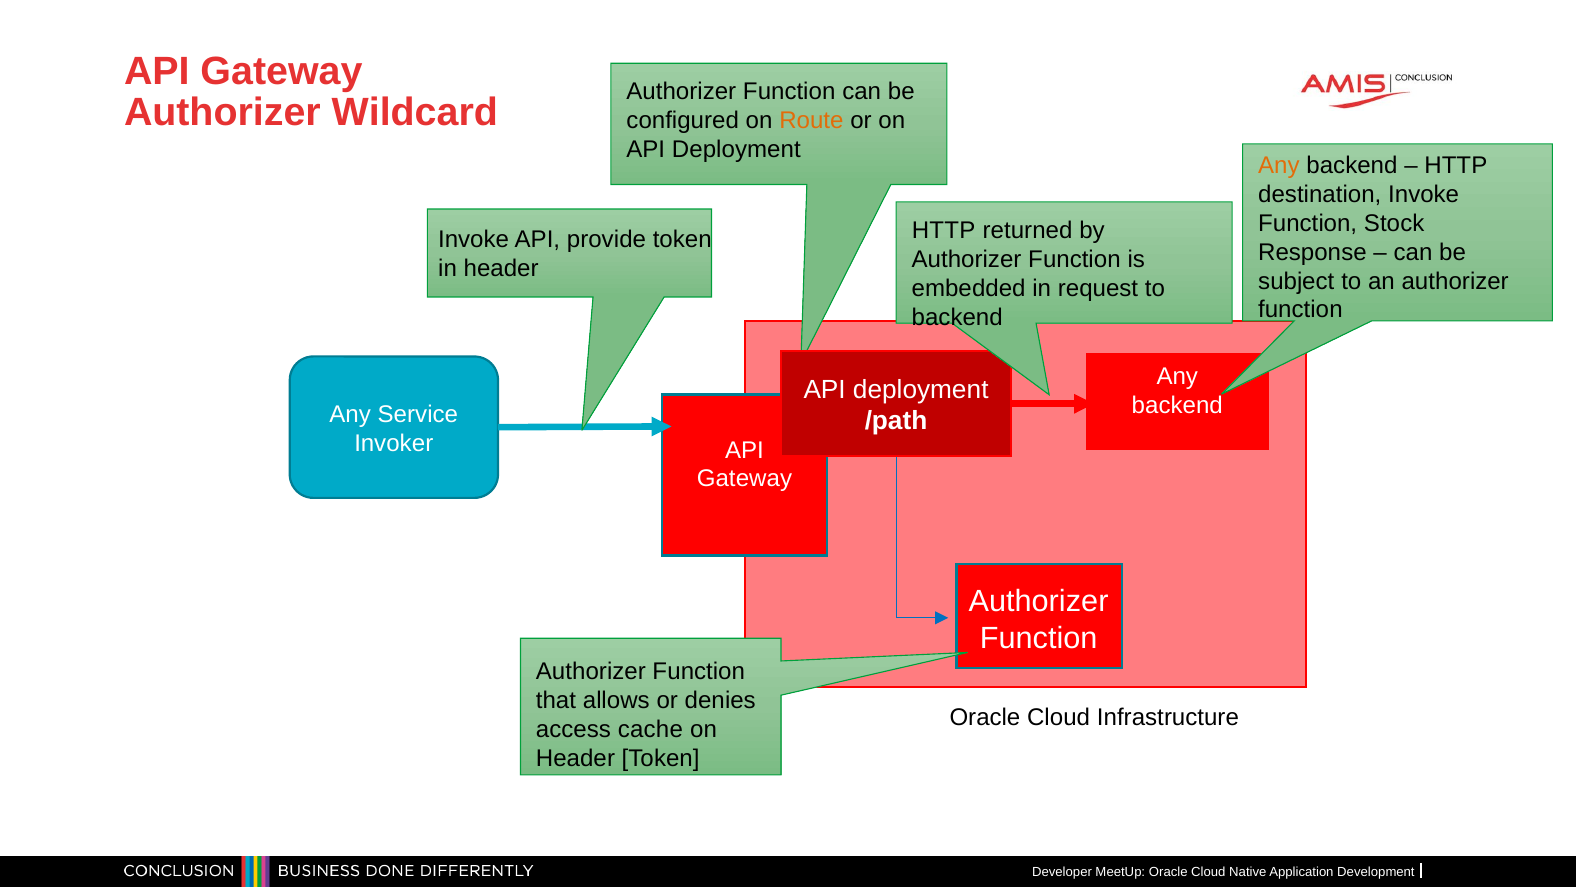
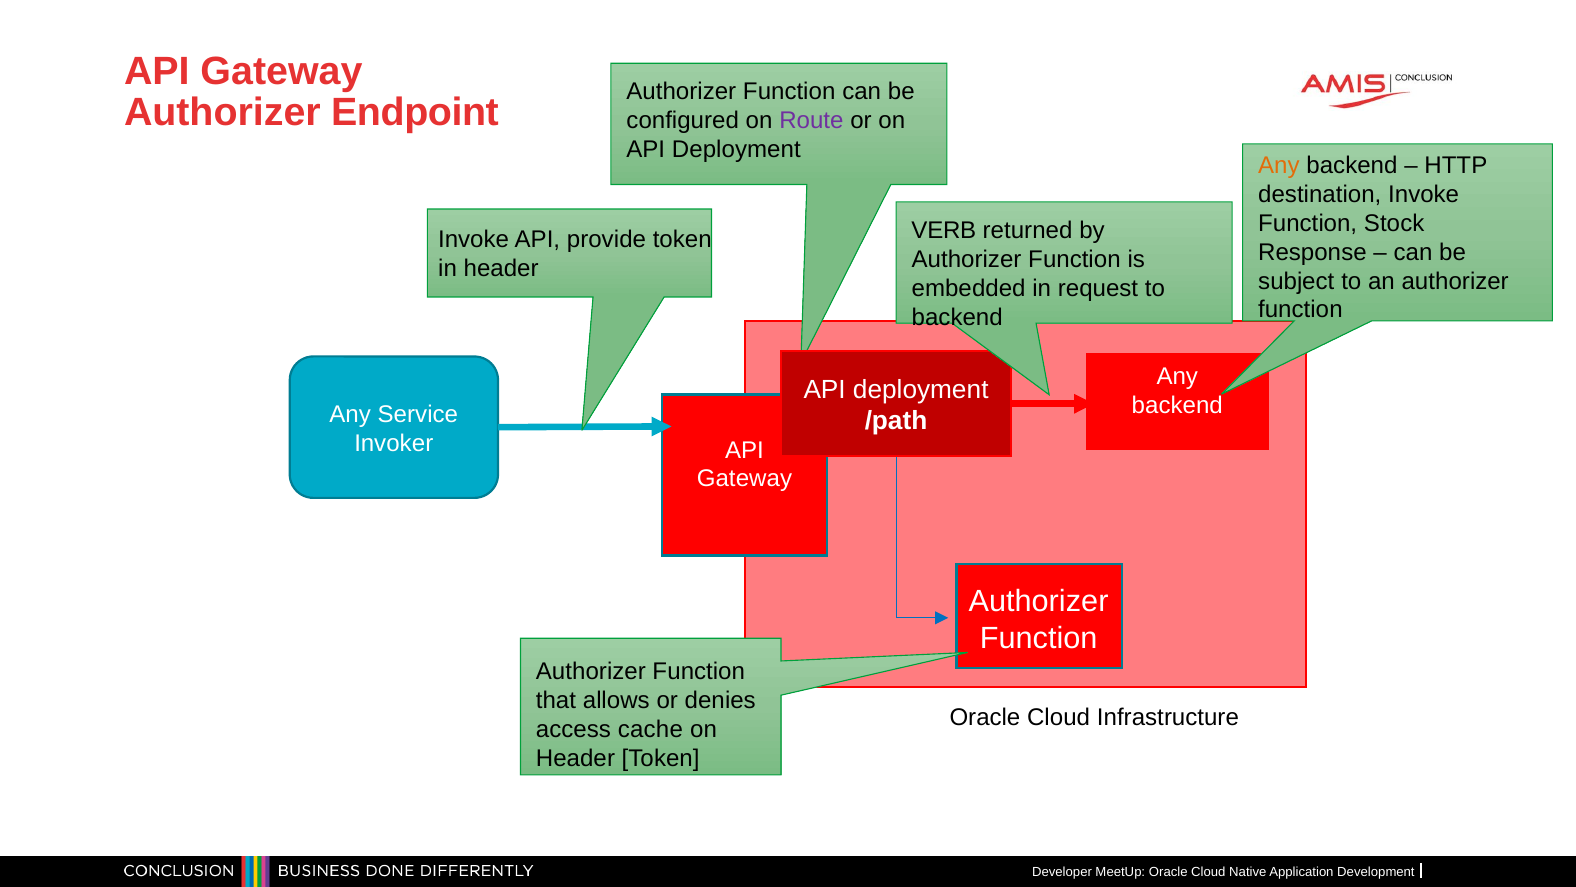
Wildcard: Wildcard -> Endpoint (415, 112)
Route colour: orange -> purple (811, 121)
HTTP: HTTP -> VERB (944, 230)
